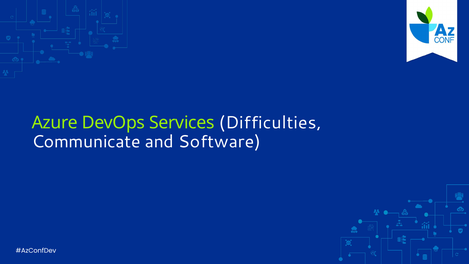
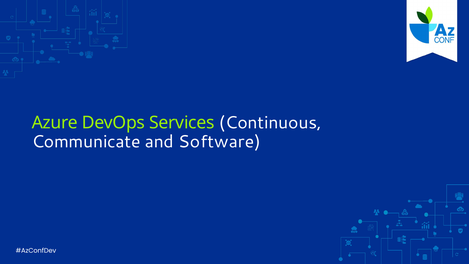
Difficulties: Difficulties -> Continuous (270, 122)
